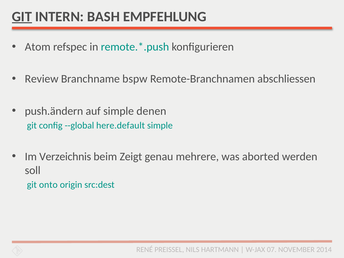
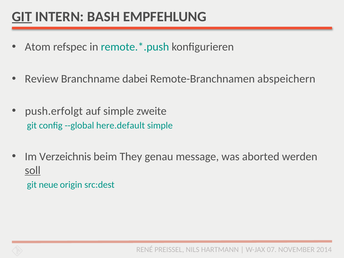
bspw: bspw -> dabei (135, 79)
abschliessen: abschliessen -> abspeichern (286, 79)
push.ändern: push.ändern -> push.erfolgt (54, 111)
denen: denen -> zweite (151, 111)
Zeigt: Zeigt -> They (131, 157)
mehrere: mehrere -> message (197, 157)
soll underline: none -> present (33, 170)
onto: onto -> neue (48, 185)
